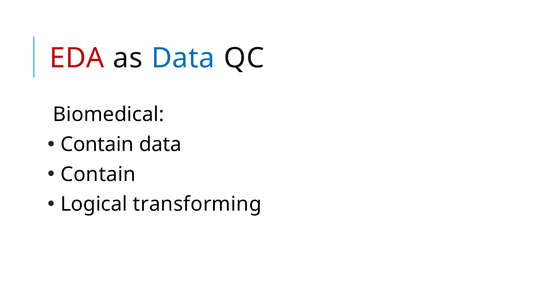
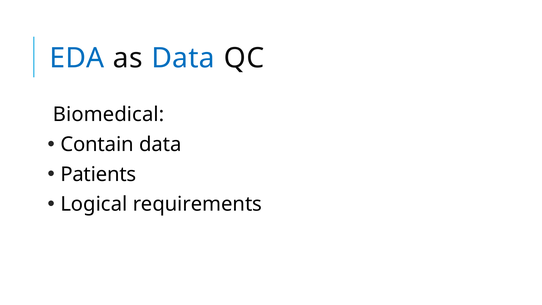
EDA colour: red -> blue (77, 58)
Contain: Contain -> Patients (98, 174)
transforming: transforming -> requirements (197, 204)
